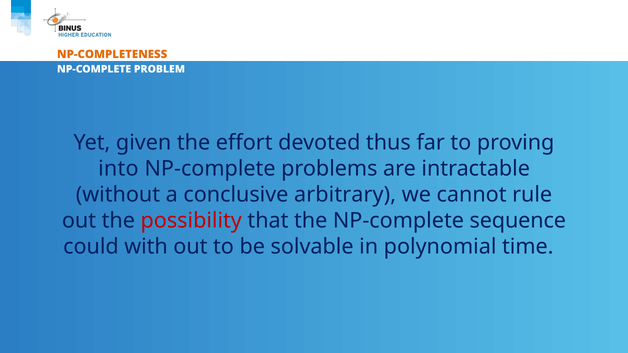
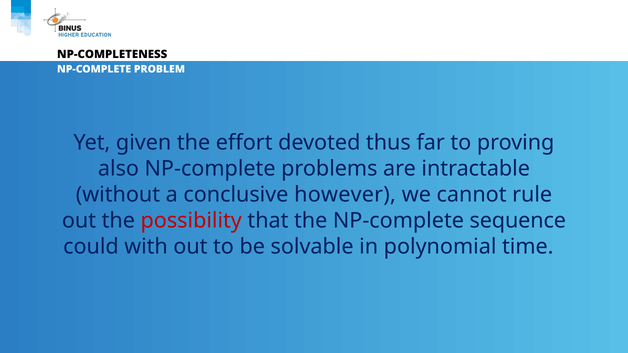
NP-COMPLETENESS colour: orange -> black (112, 55)
into: into -> also (119, 169)
arbitrary: arbitrary -> however (345, 195)
